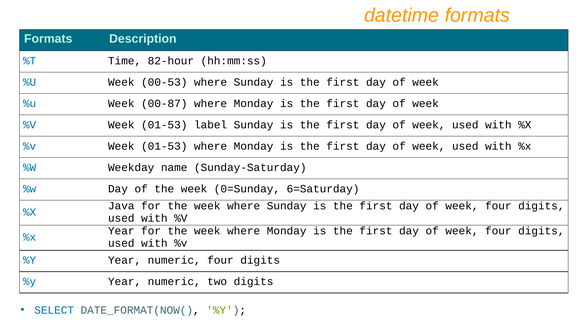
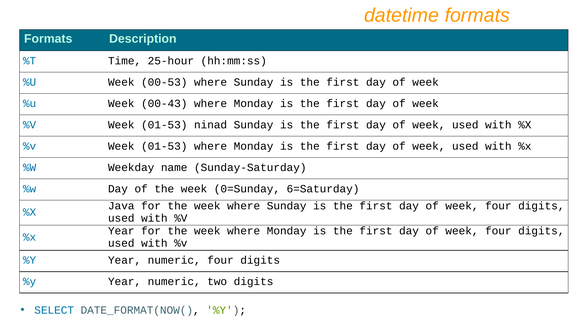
82-hour: 82-hour -> 25-hour (171, 61)
00-87: 00-87 -> 00-43 (164, 103)
label: label -> ninad (211, 125)
